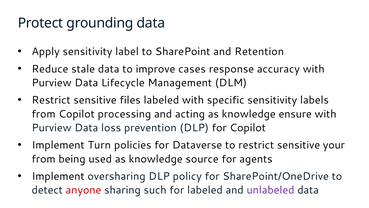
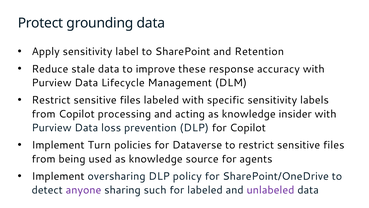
cases: cases -> these (192, 69)
ensure: ensure -> insider (295, 114)
to restrict sensitive your: your -> files (334, 145)
anyone colour: red -> purple (84, 190)
